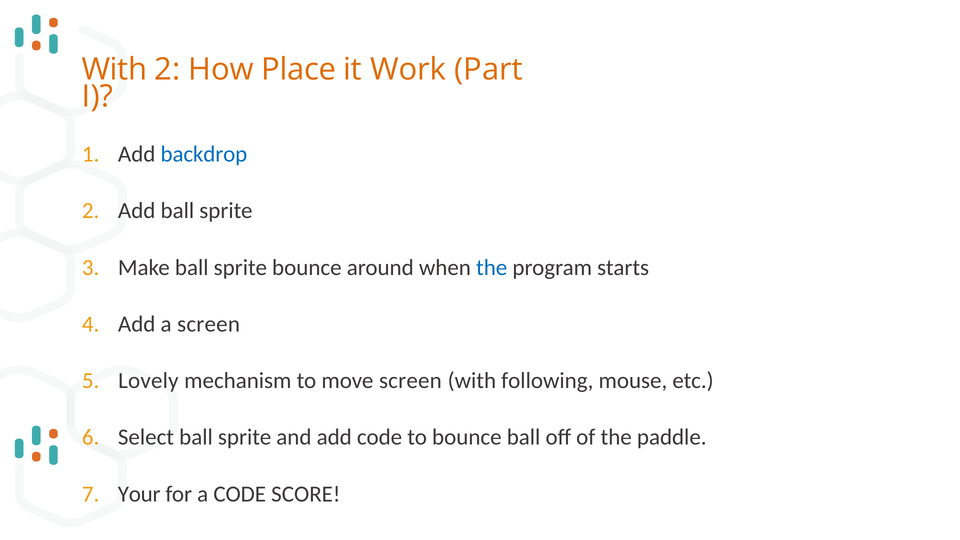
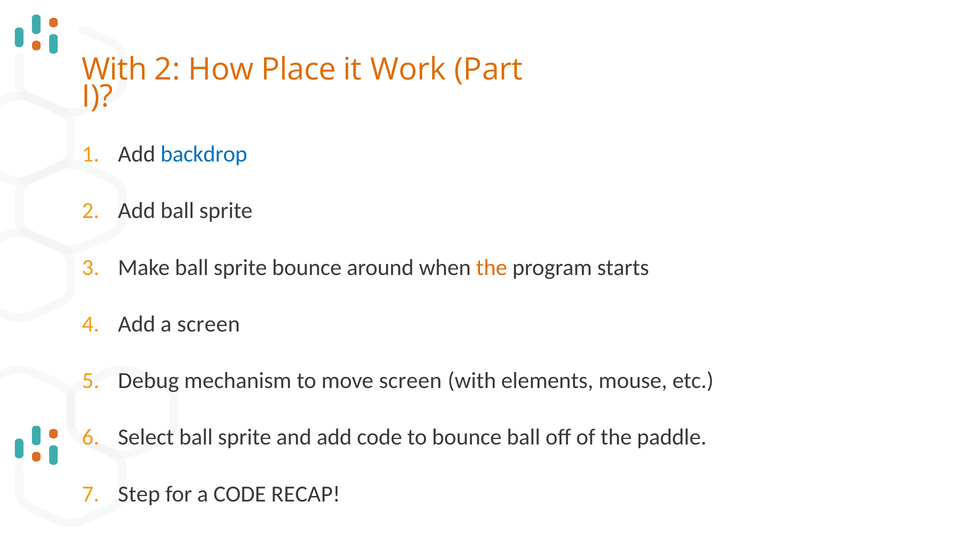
the colour: blue -> orange (492, 268)
Lovely: Lovely -> Debug (148, 381)
following: following -> elements (547, 381)
Your: Your -> Step (139, 494)
SCORE: SCORE -> RECAP (306, 494)
